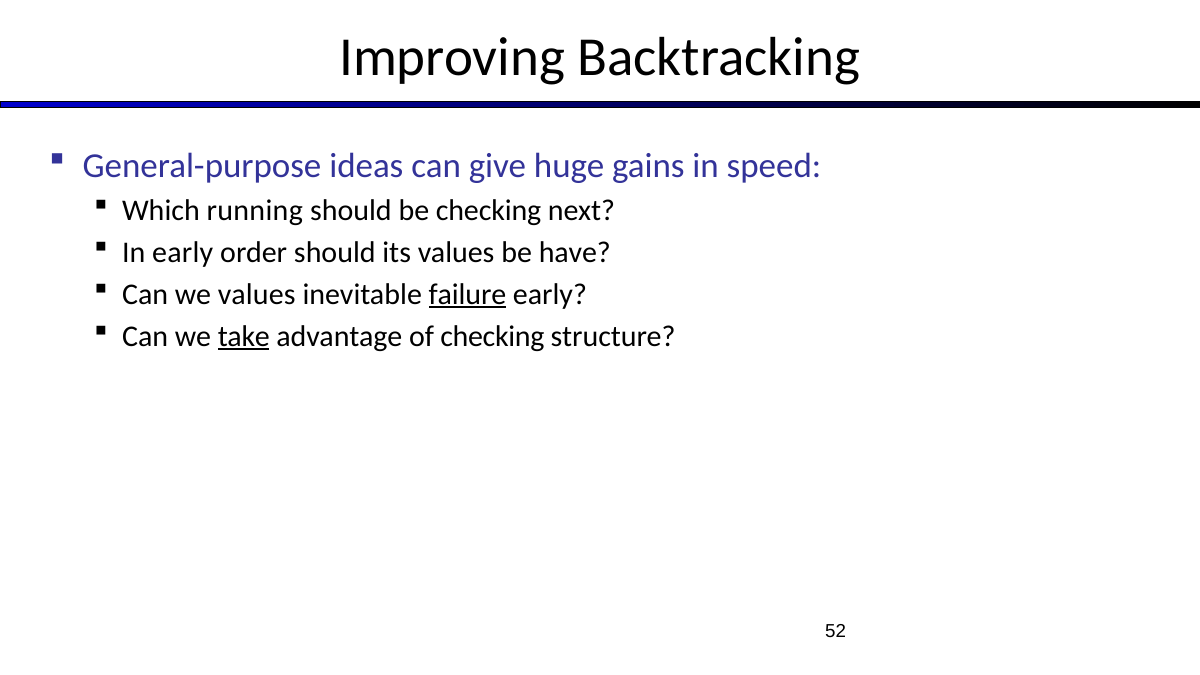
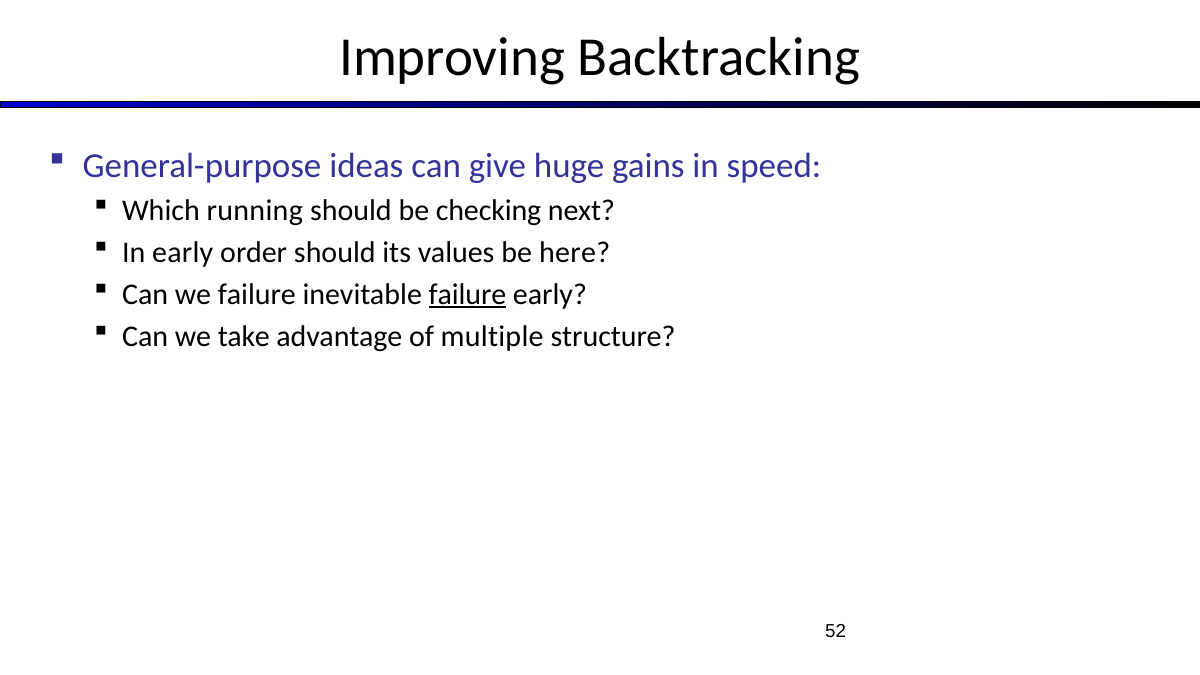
have: have -> here (575, 252)
we values: values -> failure (257, 294)
take underline: present -> none (244, 336)
of checking: checking -> multiple (492, 336)
